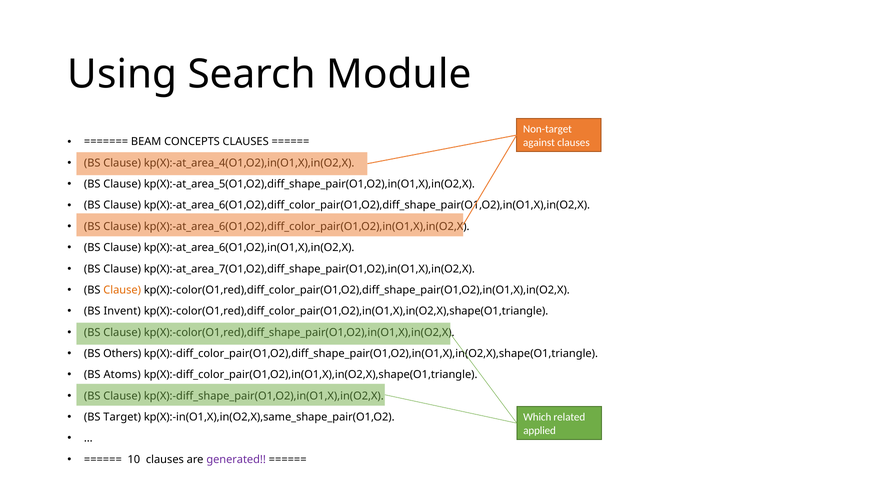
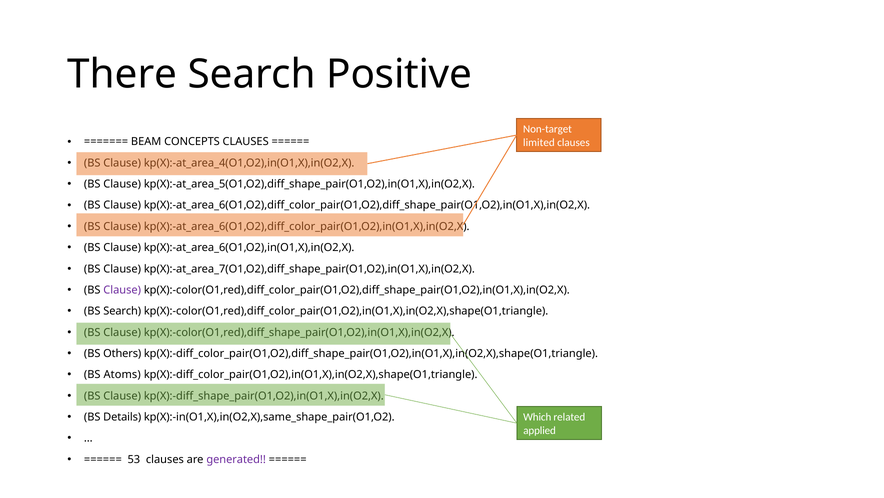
Using: Using -> There (122, 74)
Module: Module -> Positive (399, 74)
against: against -> limited (539, 142)
Clause colour: orange -> purple (122, 290)
BS Invent: Invent -> Search (122, 311)
Target: Target -> Details (122, 416)
10: 10 -> 53 (134, 459)
